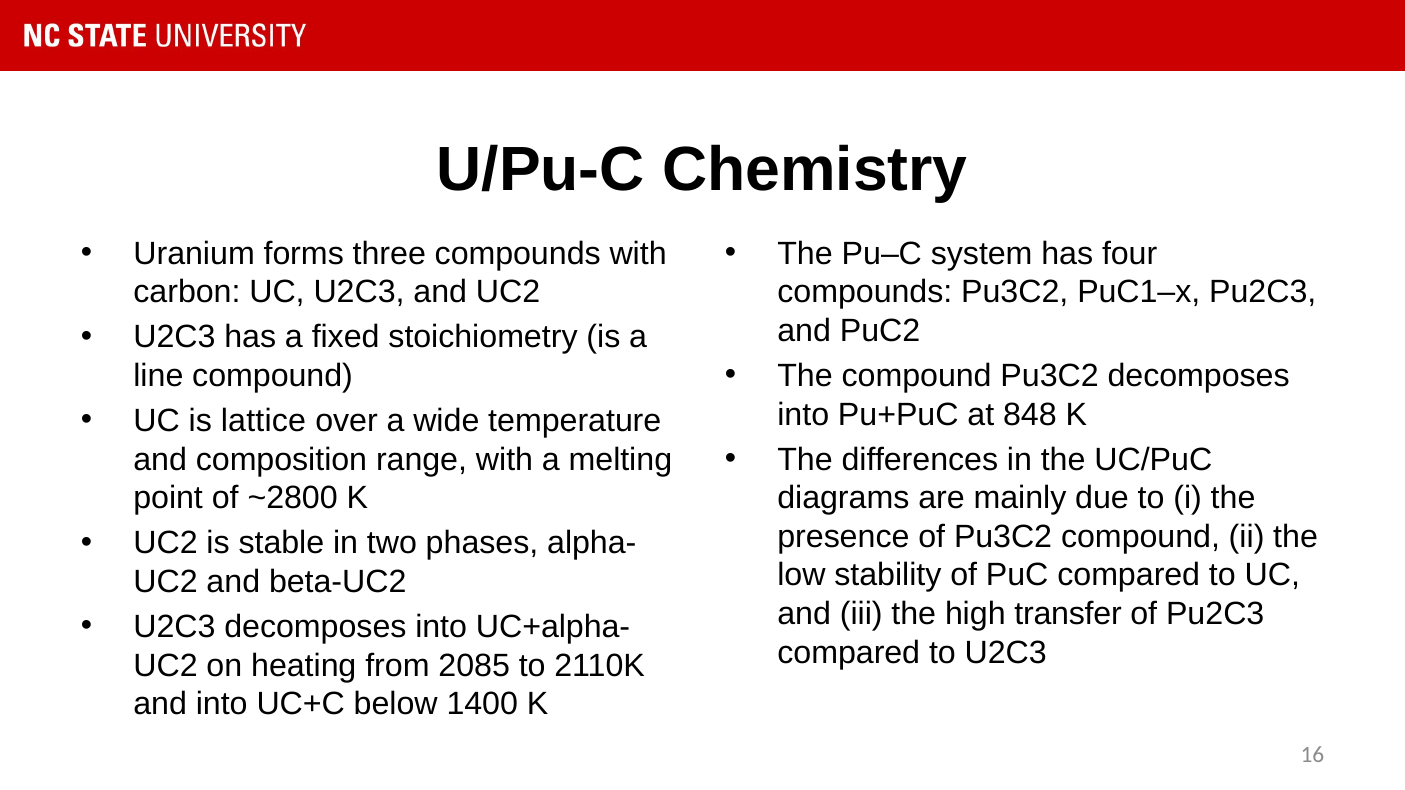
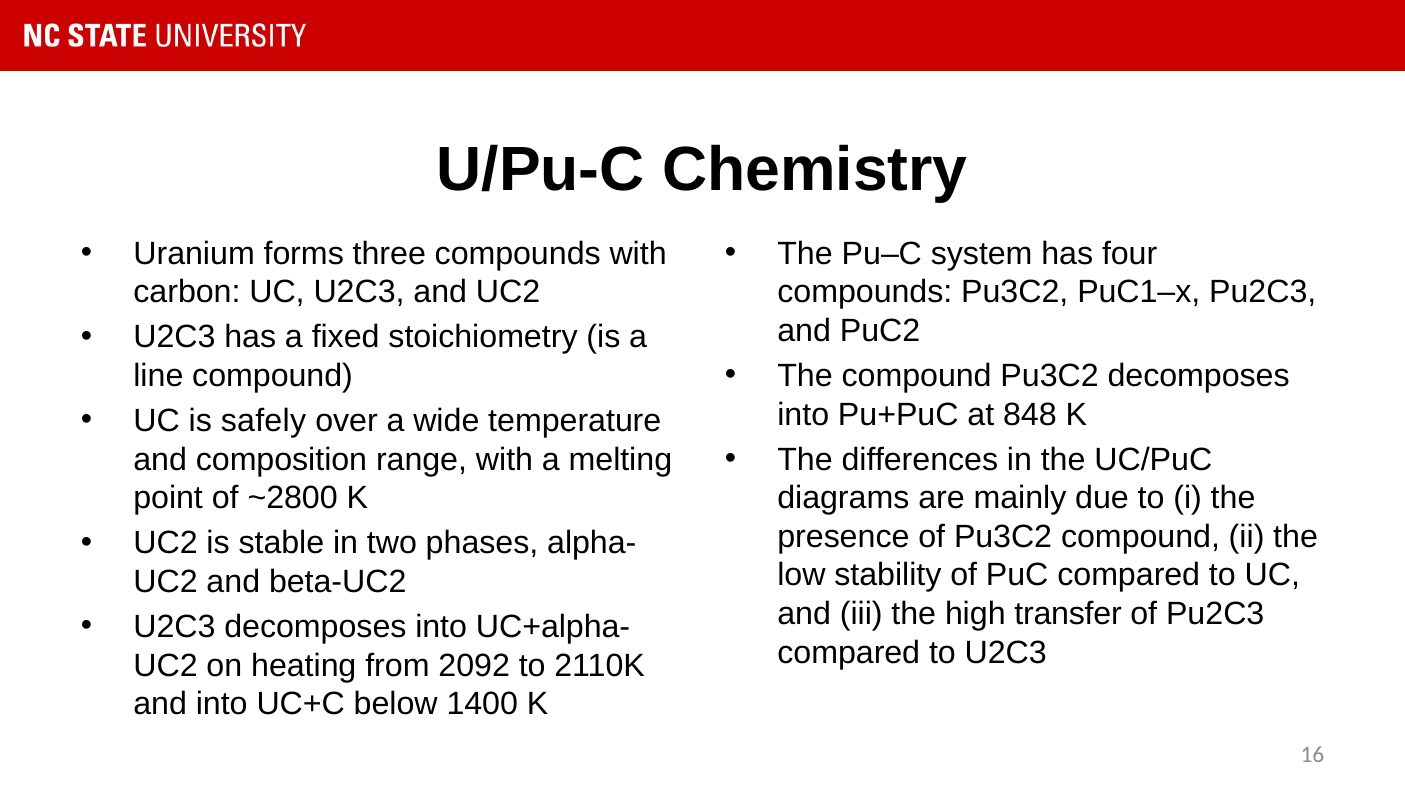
lattice: lattice -> safely (263, 421)
2085: 2085 -> 2092 (474, 666)
